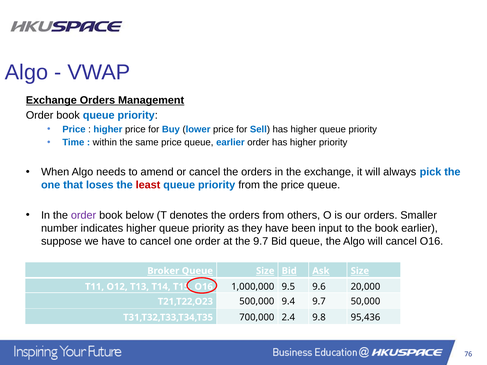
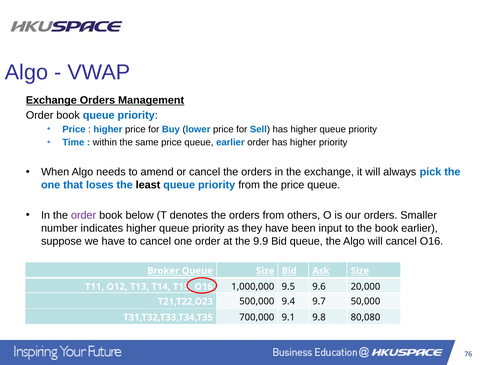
least colour: red -> black (148, 185)
the 9.7: 9.7 -> 9.9 (261, 241)
2.4: 2.4 -> 9.1 (288, 318)
95,436: 95,436 -> 80,080 (366, 318)
